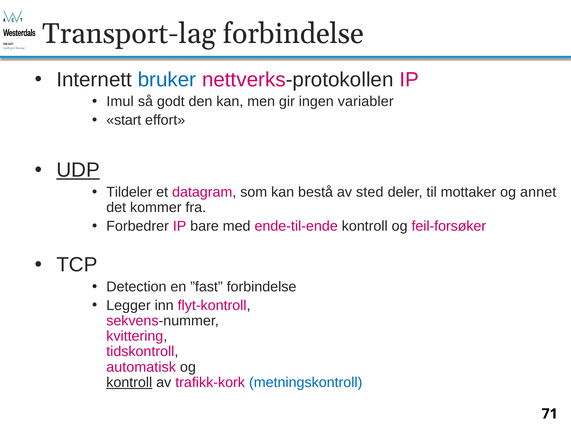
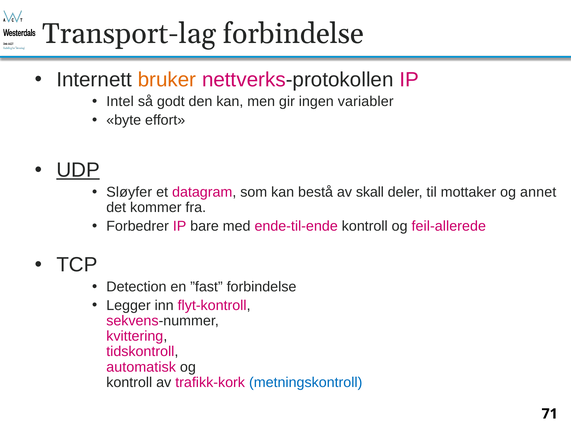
bruker colour: blue -> orange (167, 80)
Imul: Imul -> Intel (120, 102)
start: start -> byte (124, 120)
Tildeler: Tildeler -> Sløyfer (129, 192)
sted: sted -> skall (370, 192)
feil-forsøker: feil-forsøker -> feil-allerede (449, 226)
kontroll underline: present -> none (129, 383)
